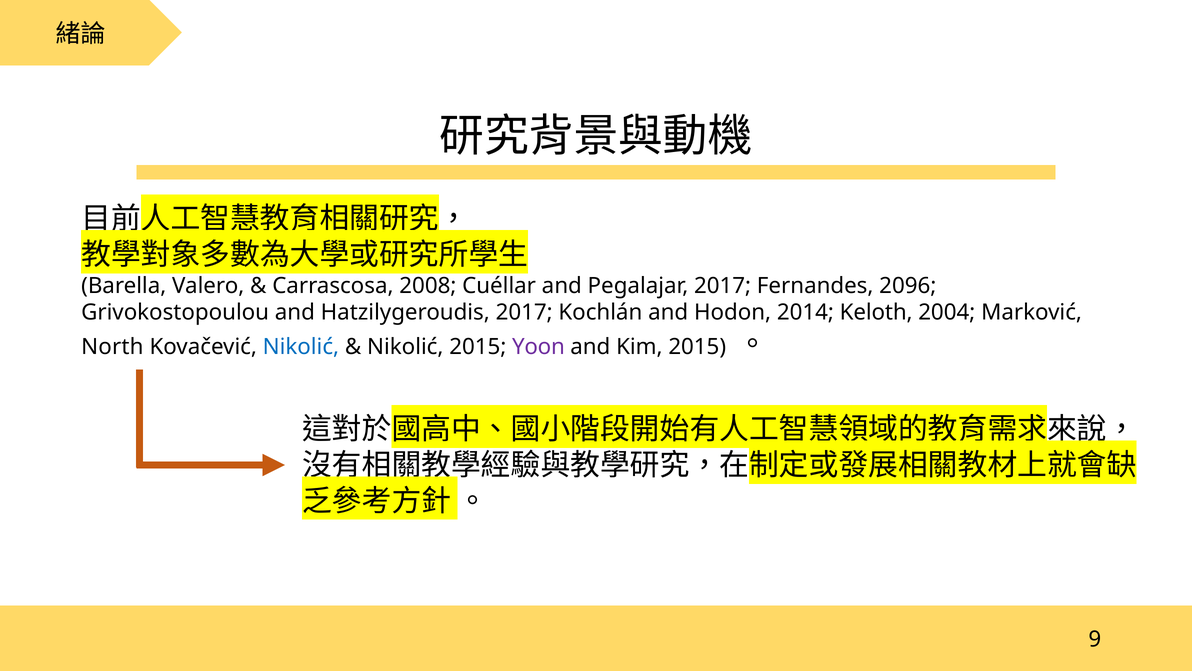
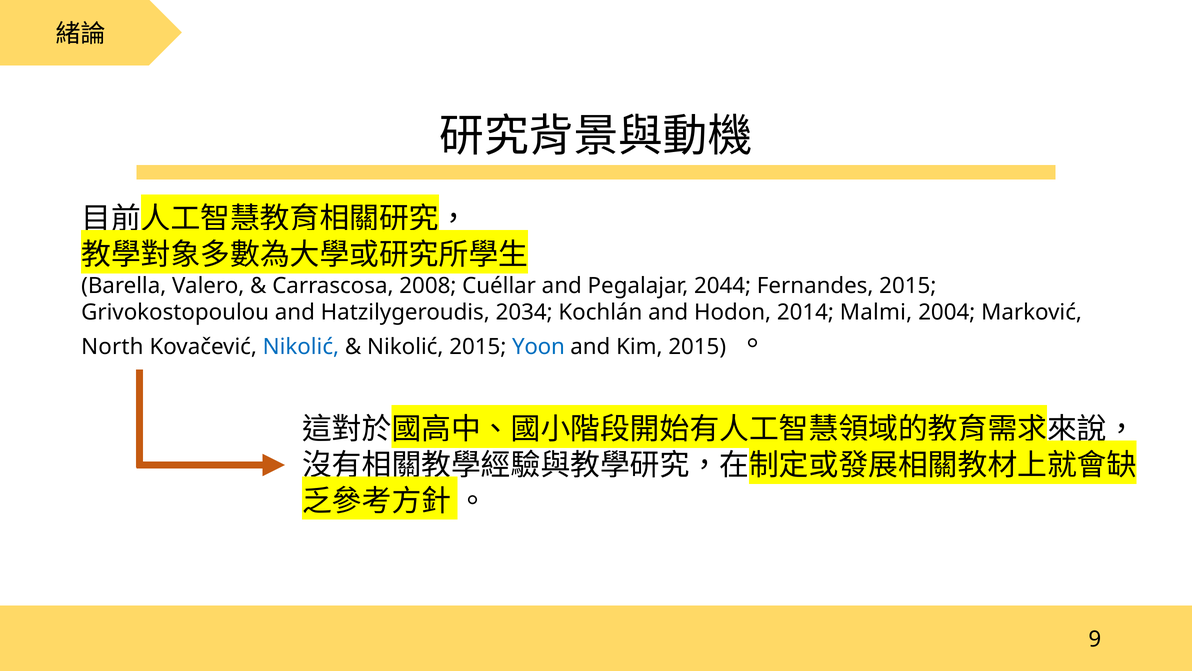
Pegalajar 2017: 2017 -> 2044 (723, 285)
Fernandes 2096: 2096 -> 2015 (908, 285)
Hatzilygeroudis 2017: 2017 -> 2034 (524, 312)
Keloth: Keloth -> Malmi (876, 312)
Yoon colour: purple -> blue (538, 347)
